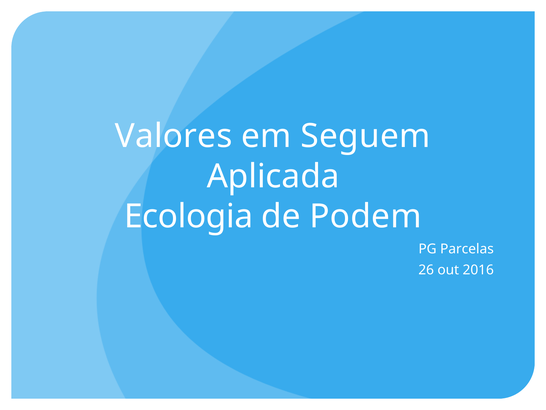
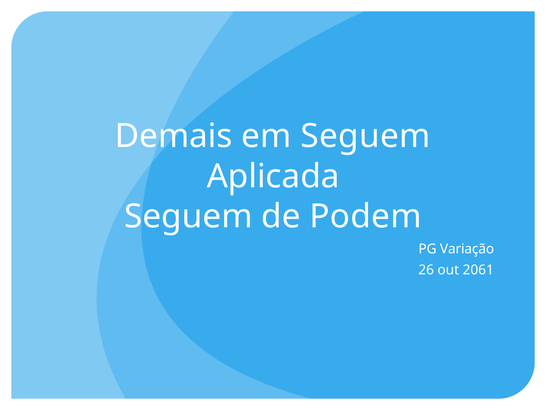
Valores: Valores -> Demais (174, 136)
Ecologia: Ecologia -> Seguem (188, 216)
Parcelas: Parcelas -> Variação (467, 249)
2016: 2016 -> 2061 (478, 270)
